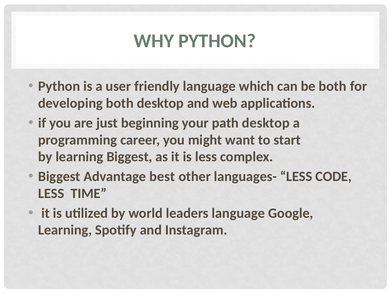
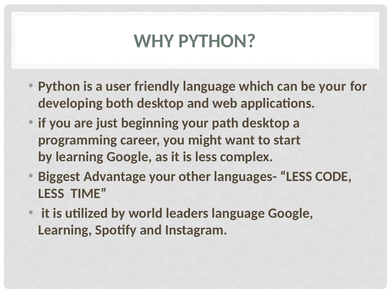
be both: both -> your (333, 86)
learning Biggest: Biggest -> Google (129, 157)
Advantage best: best -> your (162, 177)
